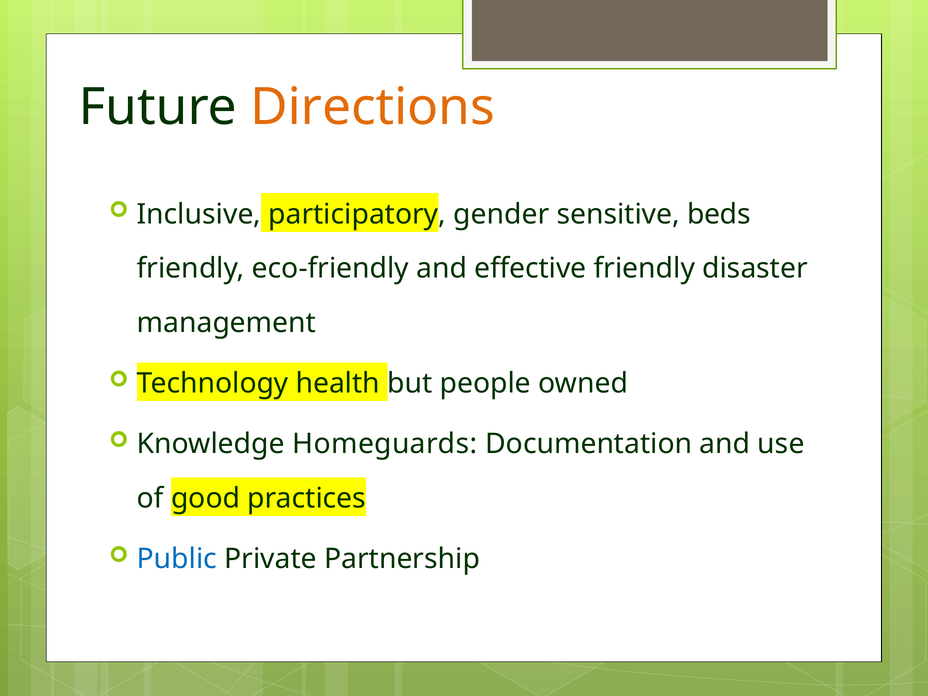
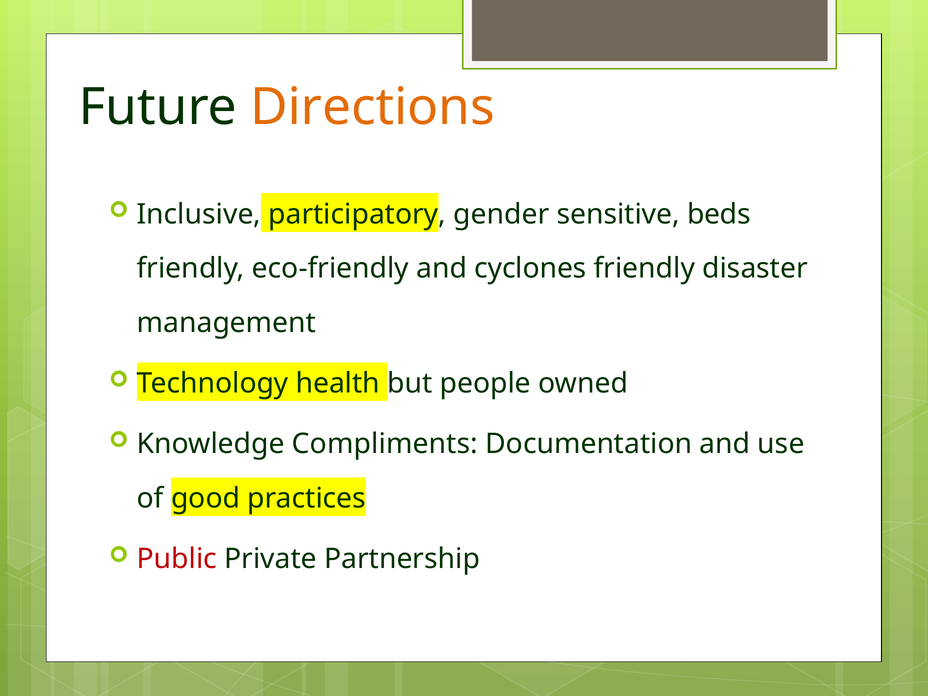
effective: effective -> cyclones (530, 269)
Homeguards: Homeguards -> Compliments (385, 444)
Public colour: blue -> red (177, 559)
